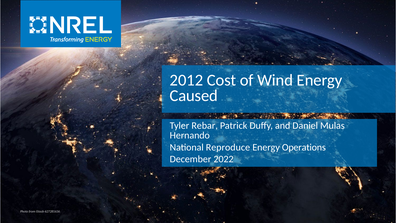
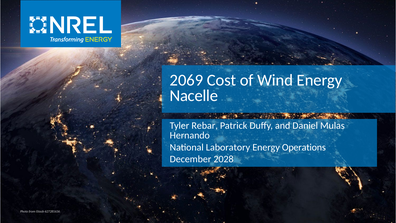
2012: 2012 -> 2069 (186, 80)
Caused: Caused -> Nacelle (194, 96)
Reproduce: Reproduce -> Laboratory (228, 147)
2022: 2022 -> 2028 (224, 159)
